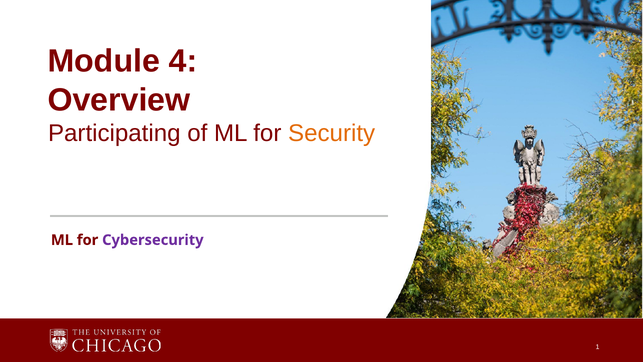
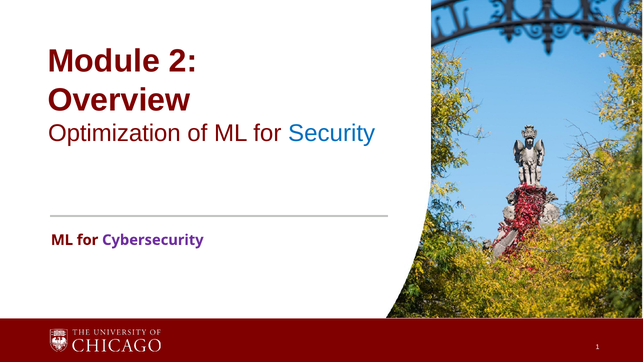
4: 4 -> 2 (183, 61)
Participating: Participating -> Optimization (114, 133)
Security colour: orange -> blue (332, 133)
